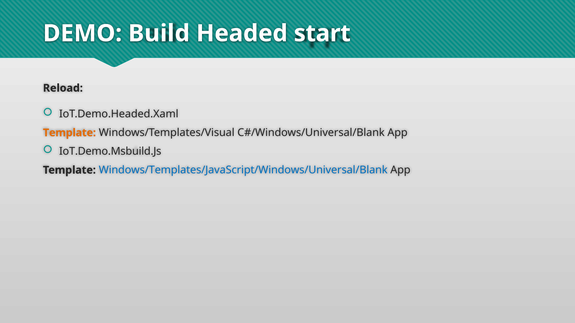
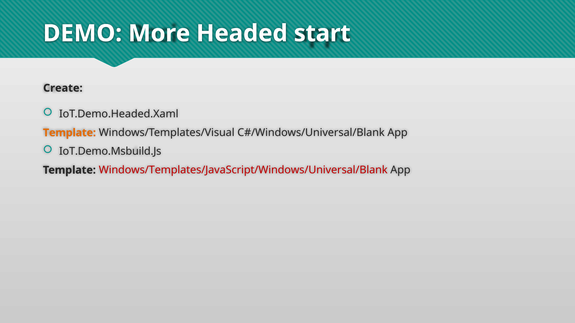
Build: Build -> More (159, 33)
Reload: Reload -> Create (63, 88)
Windows/Templates/JavaScript/Windows/Universal/Blank colour: blue -> red (243, 170)
